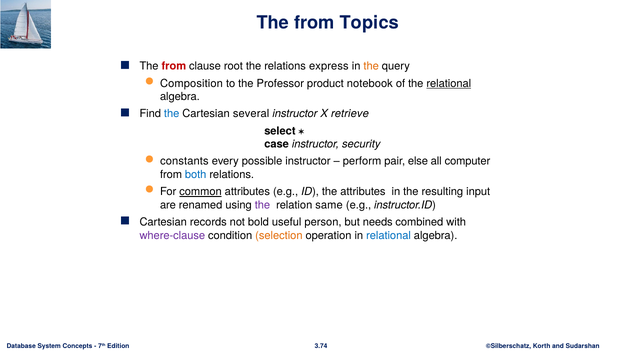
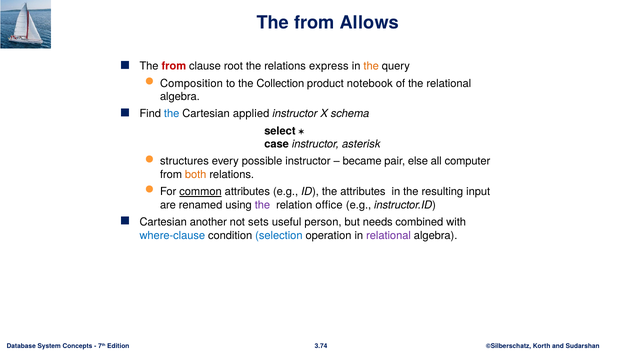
Topics: Topics -> Allows (369, 23)
Professor: Professor -> Collection (280, 83)
relational underline: present -> none (449, 83)
several: several -> applied (251, 114)
retrieve: retrieve -> schema (350, 114)
security: security -> asterisk (361, 144)
constants: constants -> structures (184, 161)
perform: perform -> became (362, 161)
both colour: blue -> orange (196, 175)
same: same -> office (329, 205)
records: records -> another (208, 222)
bold: bold -> sets (258, 222)
where-clause colour: purple -> blue (172, 235)
selection colour: orange -> blue (279, 235)
relational colour: blue -> purple (389, 235)
